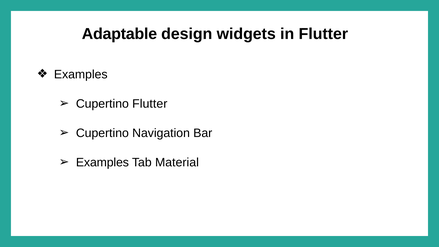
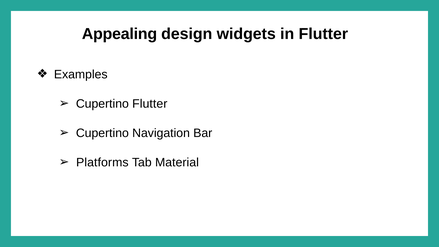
Adaptable: Adaptable -> Appealing (119, 34)
Examples: Examples -> Platforms (102, 162)
